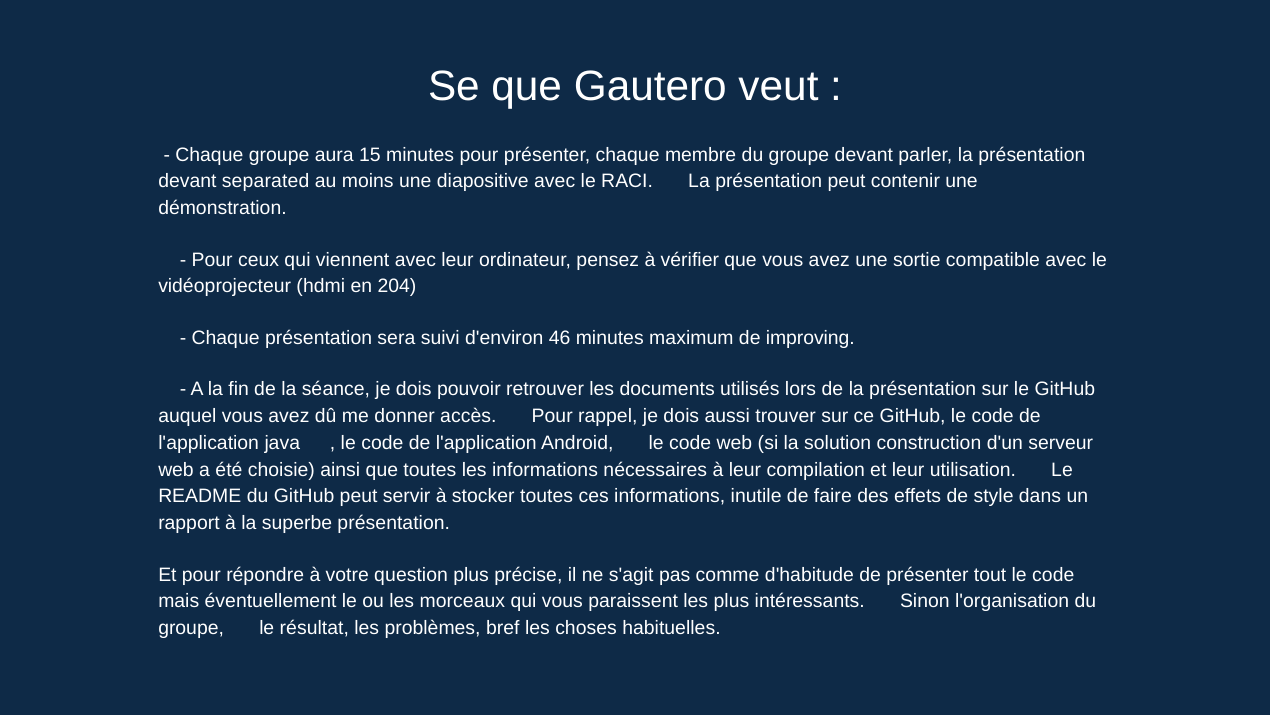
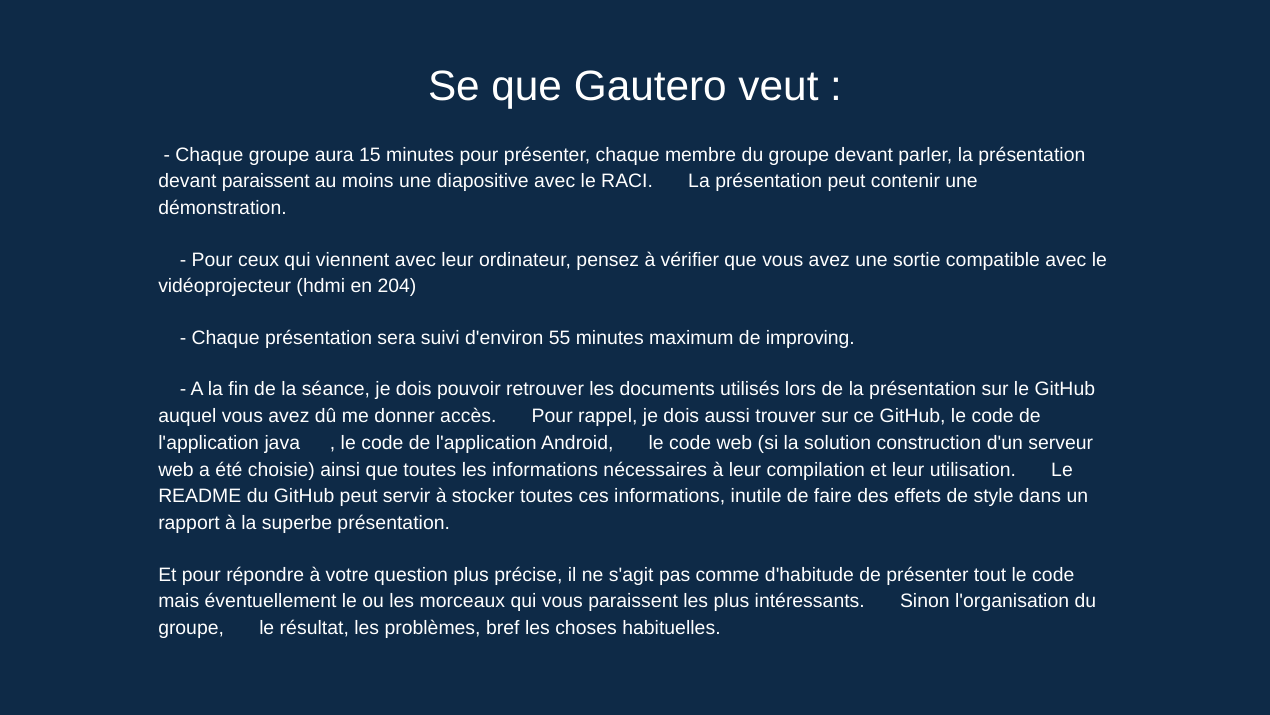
devant separated: separated -> paraissent (266, 181)
46: 46 -> 55 (560, 338)
